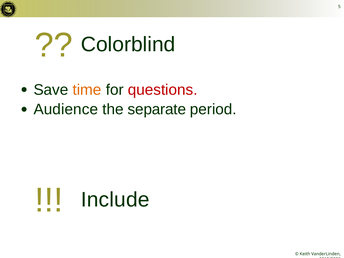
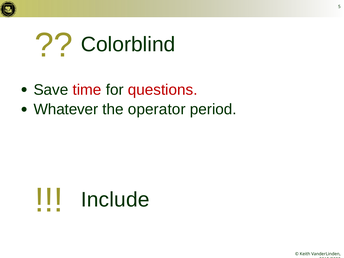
time colour: orange -> red (87, 90)
Audience: Audience -> Whatever (66, 109)
separate: separate -> operator (157, 109)
